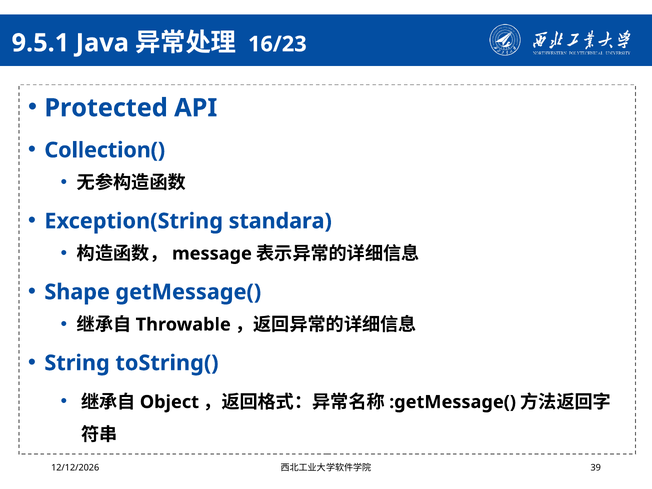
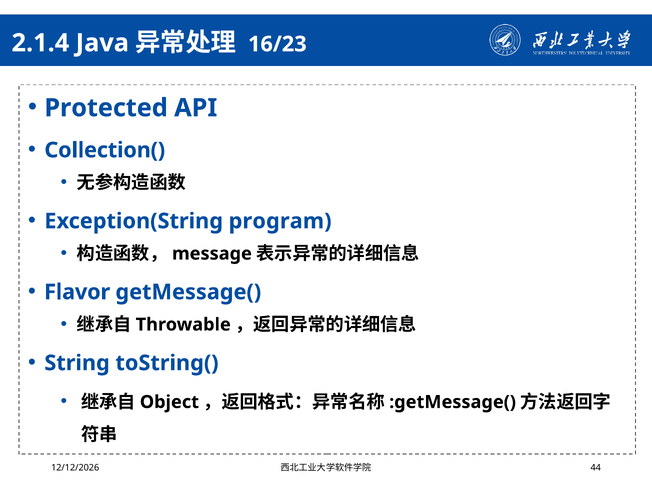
9.5.1: 9.5.1 -> 2.1.4 (40, 43)
standara: standara -> program (280, 221)
Shape: Shape -> Flavor (77, 292)
39: 39 -> 44 (596, 468)
